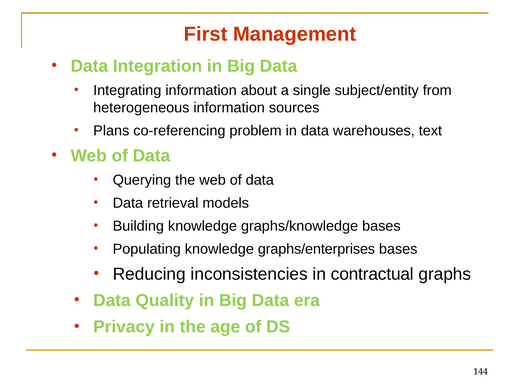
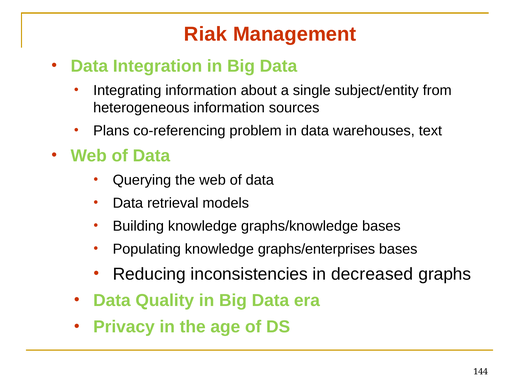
First: First -> Riak (206, 34)
contractual: contractual -> decreased (372, 274)
